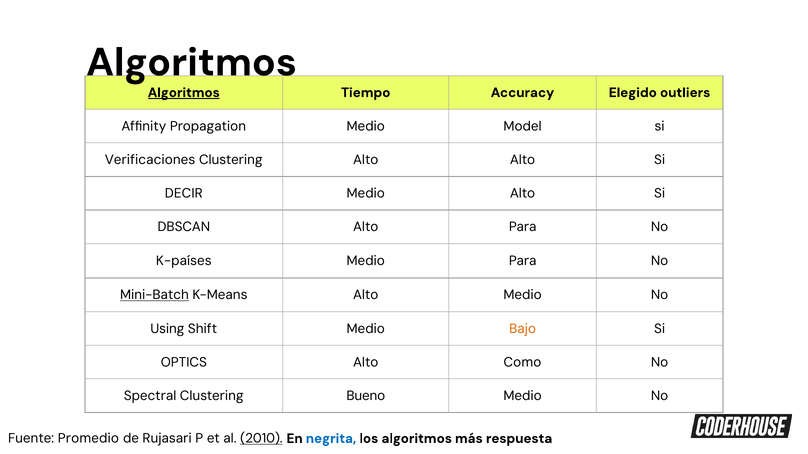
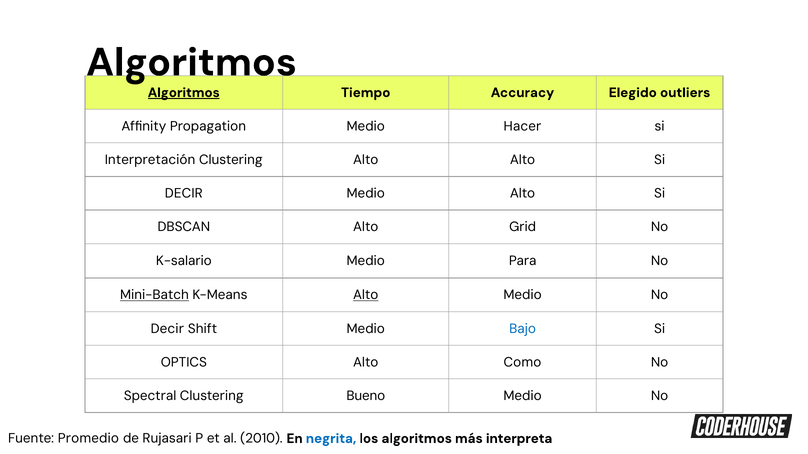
Model: Model -> Hacer (522, 126)
Verificaciones: Verificaciones -> Interpretación (150, 160)
Alto Para: Para -> Grid (523, 227)
K-países: K-países -> K-salario (184, 261)
Alto underline: none -> present (366, 295)
Using: Using -> Decir (167, 329)
Bajo colour: orange -> blue (523, 329)
2010 underline: present -> none (261, 439)
respuesta: respuesta -> interpreta (519, 439)
